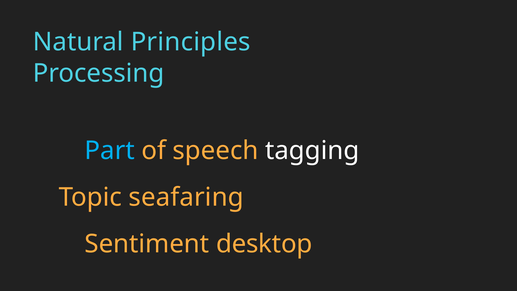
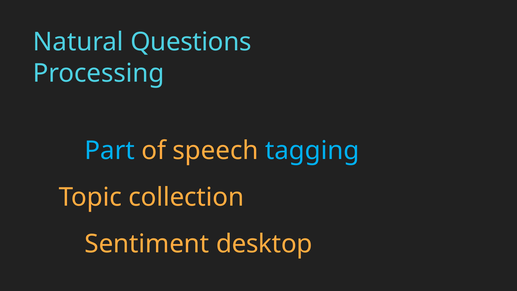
Principles: Principles -> Questions (191, 42)
tagging colour: white -> light blue (312, 151)
seafaring: seafaring -> collection (186, 197)
